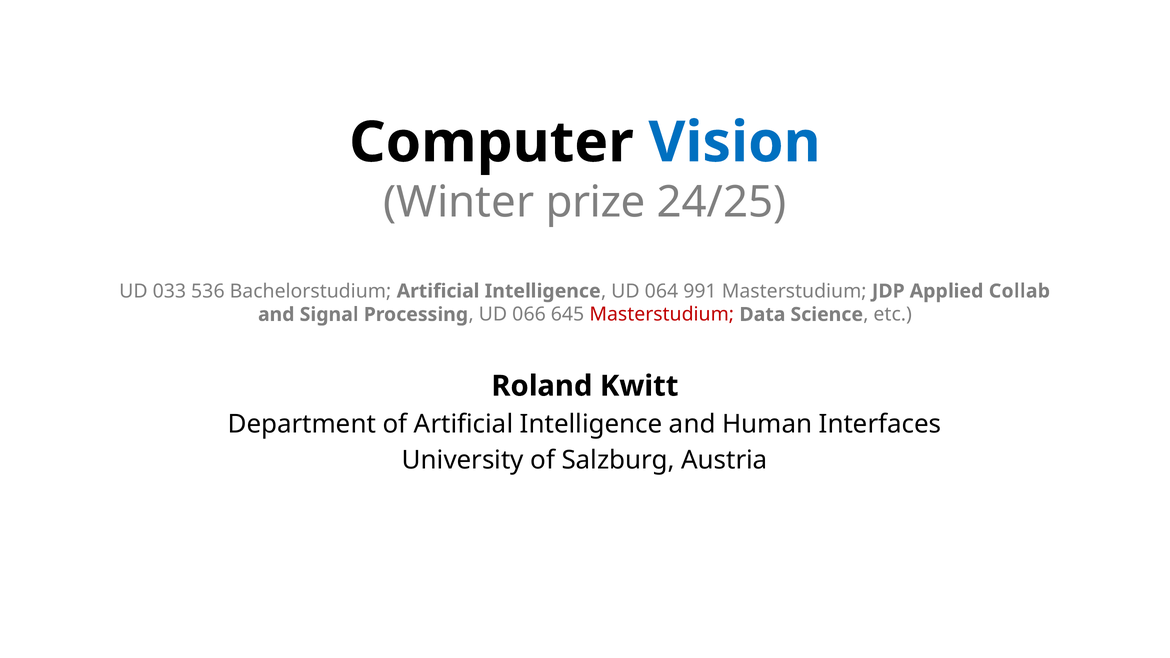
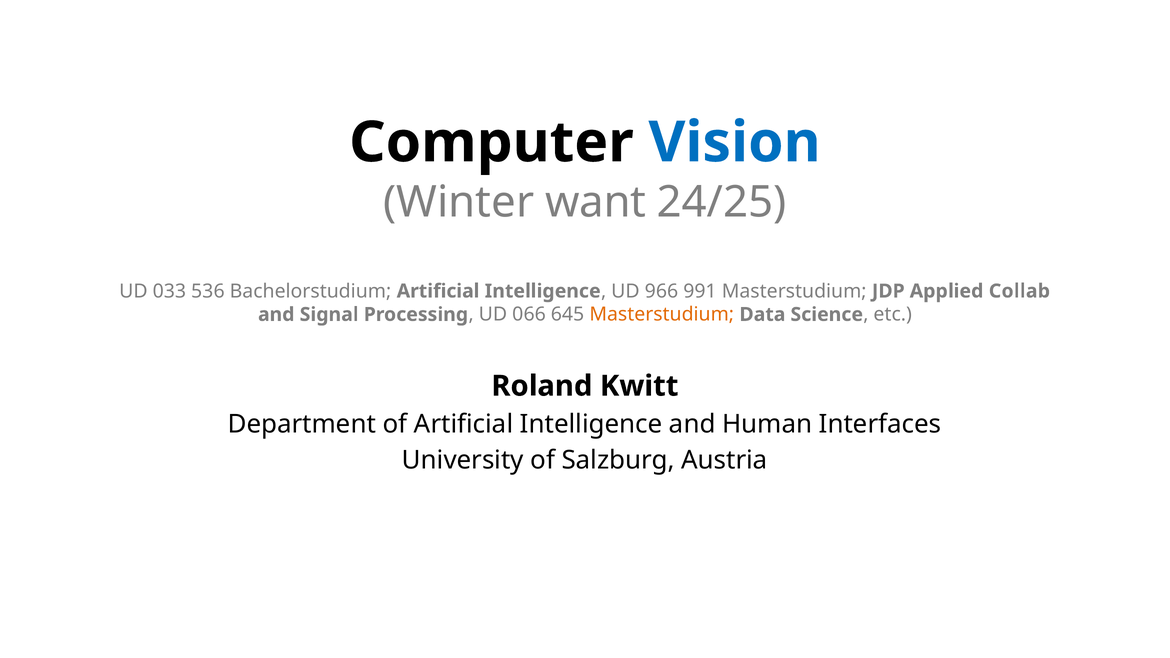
prize: prize -> want (596, 202)
064: 064 -> 966 (661, 291)
Masterstudium colour: red -> orange (662, 315)
